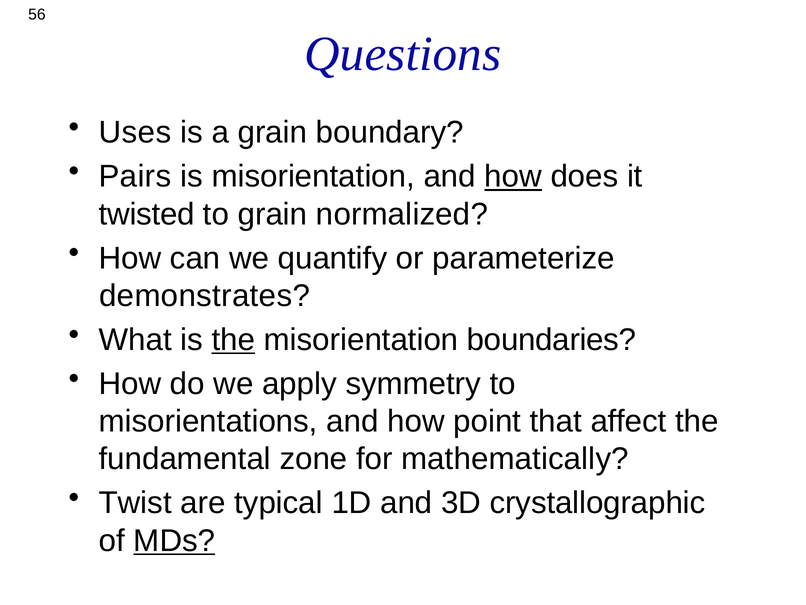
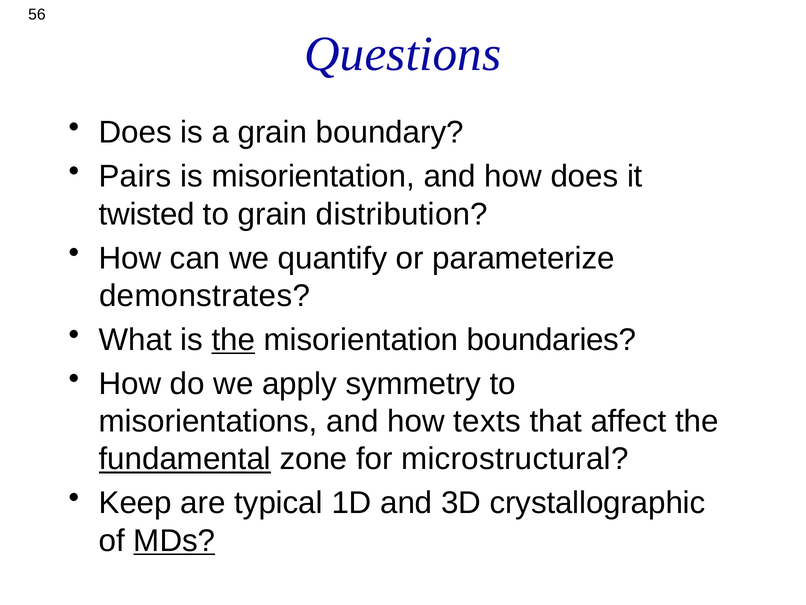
Uses: Uses -> Does (135, 133)
how underline: present -> none (513, 176)
normalized: normalized -> distribution (402, 214)
point: point -> texts (487, 421)
fundamental underline: none -> present (185, 459)
mathematically: mathematically -> microstructural (515, 459)
Twist: Twist -> Keep (135, 503)
